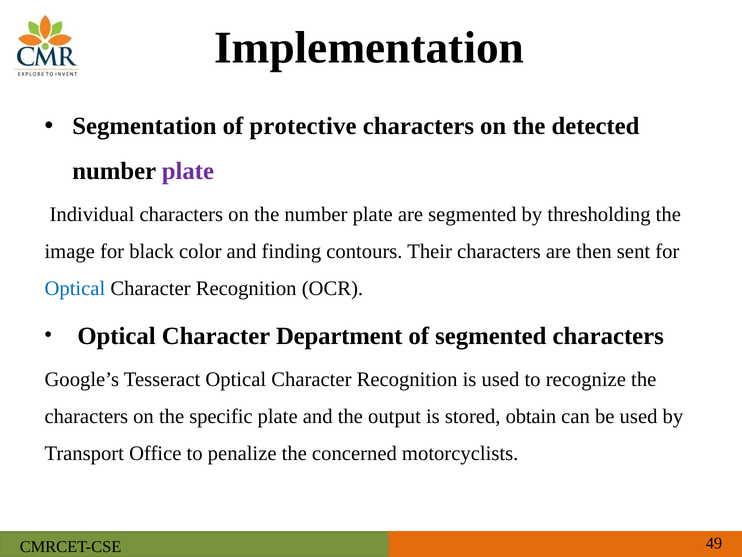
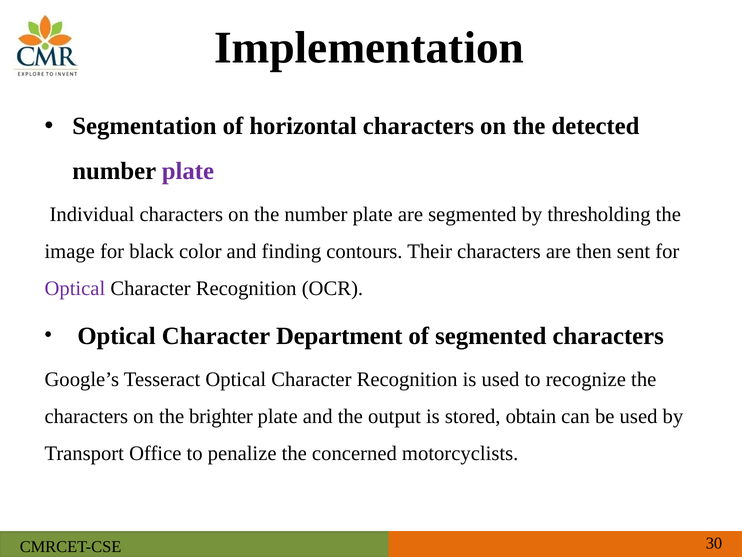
protective: protective -> horizontal (303, 126)
Optical colour: blue -> purple (75, 288)
specific: specific -> brighter (221, 416)
49: 49 -> 30 (714, 543)
